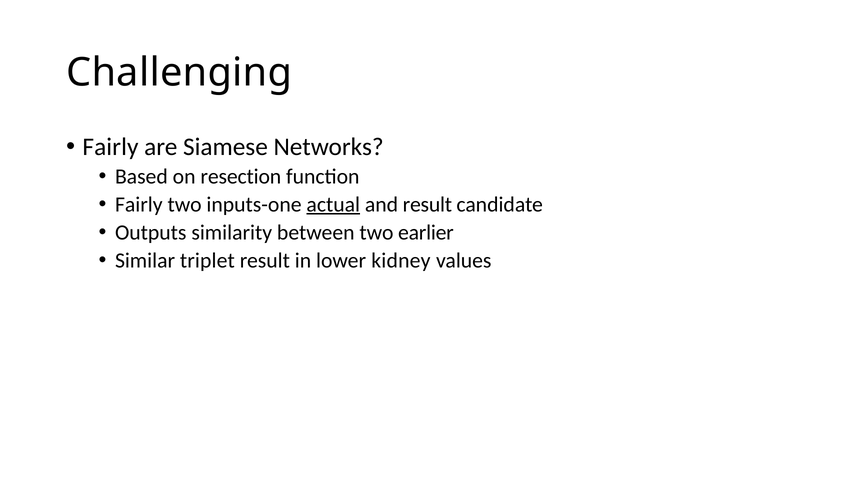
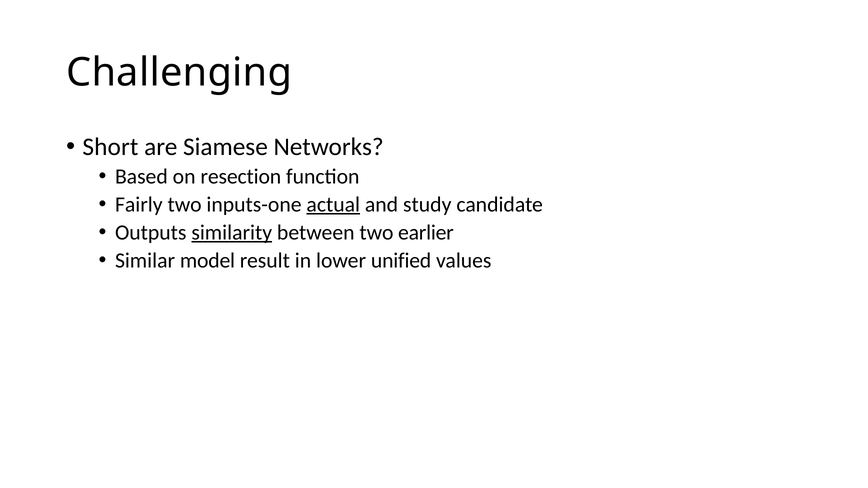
Fairly: Fairly -> Short (110, 147)
and result: result -> study (427, 205)
similarity underline: none -> present (232, 233)
triplet: triplet -> model (208, 260)
kidney: kidney -> unified (401, 260)
